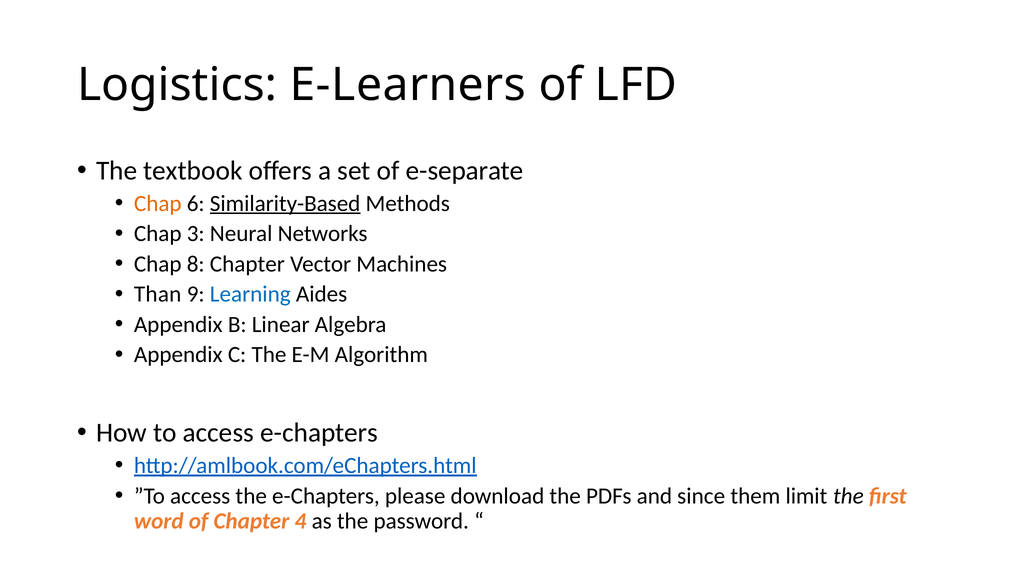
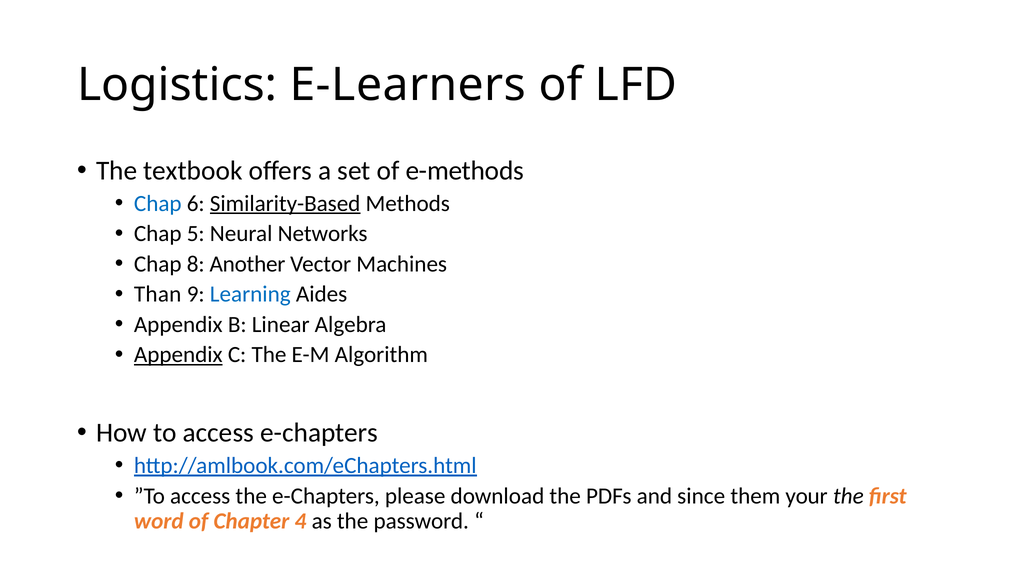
e-separate: e-separate -> e-methods (465, 171)
Chap colour: orange -> blue (158, 203)
3: 3 -> 5 (196, 234)
8 Chapter: Chapter -> Another (247, 264)
Appendix underline: none -> present (178, 355)
limit: limit -> your (807, 496)
